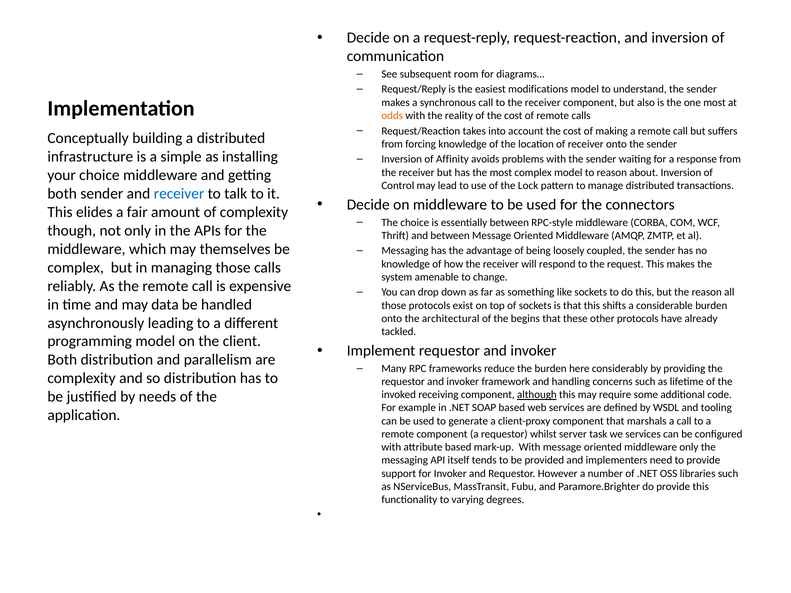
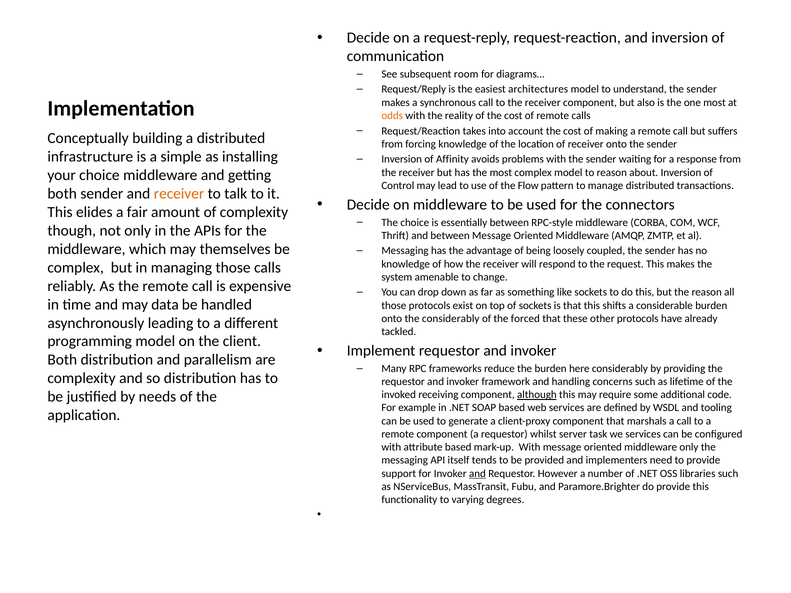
modifications: modifications -> architectures (538, 89)
Lock: Lock -> Flow (528, 186)
receiver colour: blue -> orange (179, 194)
the architectural: architectural -> considerably (451, 319)
begins: begins -> forced (525, 319)
and underline: none -> present (477, 474)
